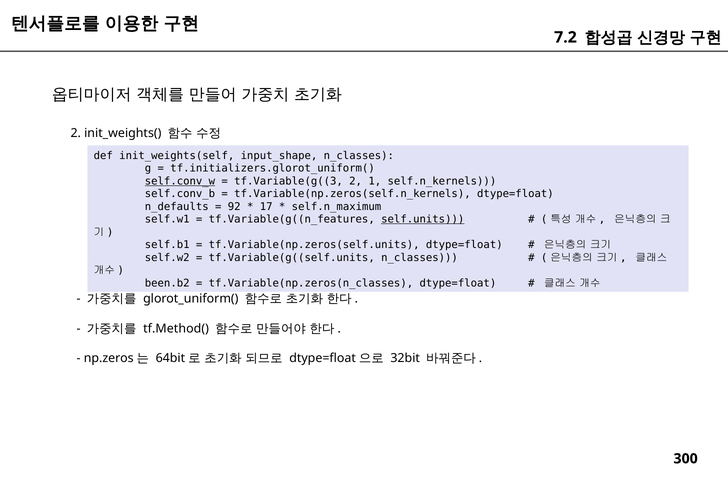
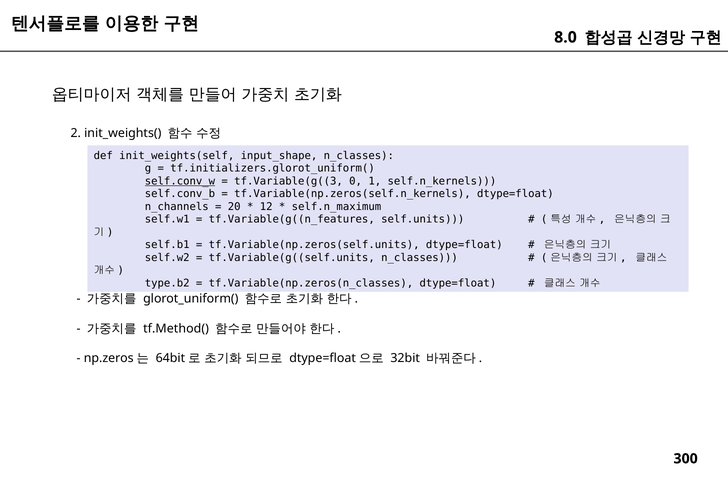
7.2: 7.2 -> 8.0 (565, 37)
tf.Variable(g((3 2: 2 -> 0 (356, 181)
n_defaults: n_defaults -> n_channels (177, 207)
92: 92 -> 20 (234, 207)
17: 17 -> 12 (266, 207)
self.units underline: present -> none (423, 219)
been.b2: been.b2 -> type.b2 (167, 283)
